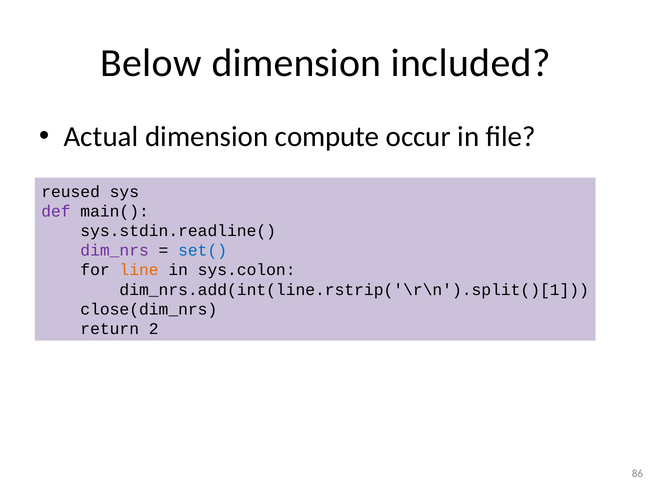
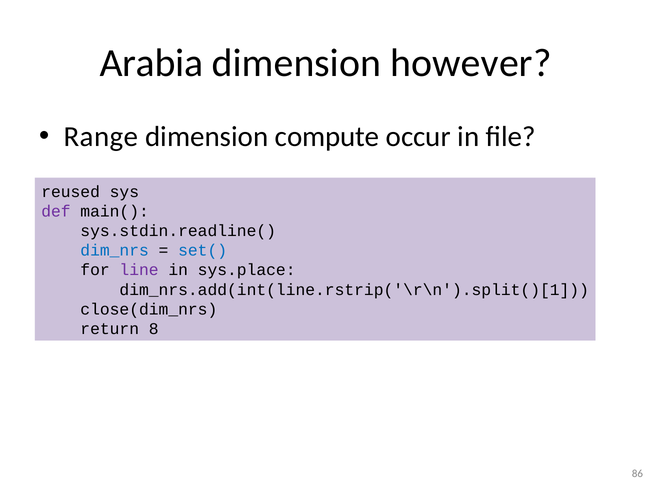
Below: Below -> Arabia (151, 63)
included: included -> however (471, 63)
Actual: Actual -> Range (101, 137)
dim_nrs colour: purple -> blue (115, 251)
line colour: orange -> purple (139, 270)
sys.colon: sys.colon -> sys.place (247, 270)
2: 2 -> 8 (154, 329)
